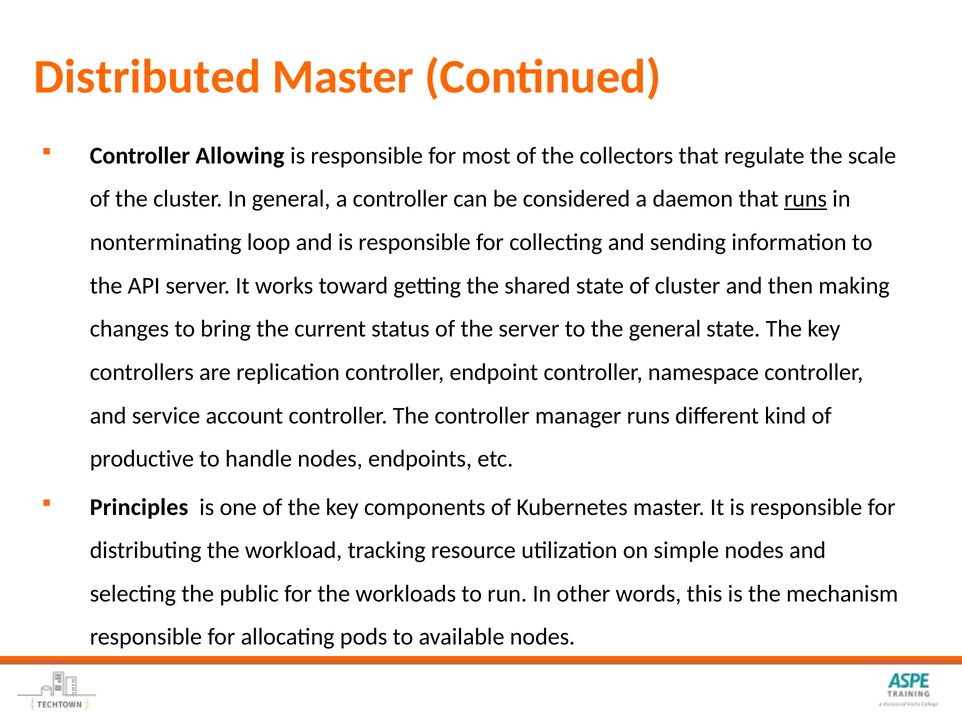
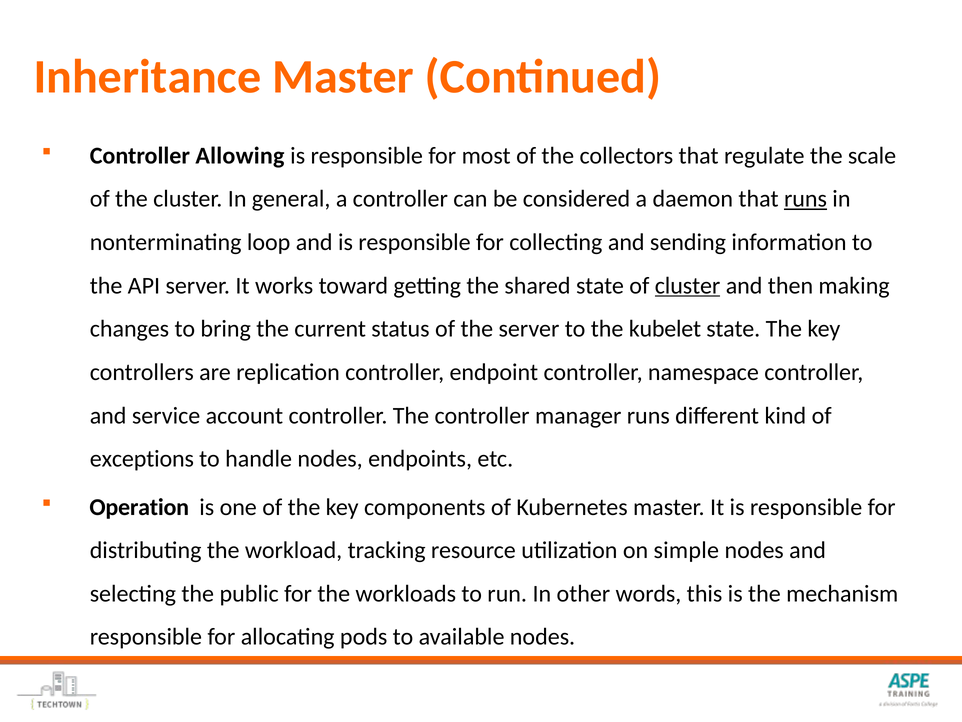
Distributed: Distributed -> Inheritance (147, 77)
cluster underline: none -> present (688, 285)
the general: general -> kubelet (665, 329)
productive: productive -> exceptions (142, 459)
Principles: Principles -> Operation (139, 507)
